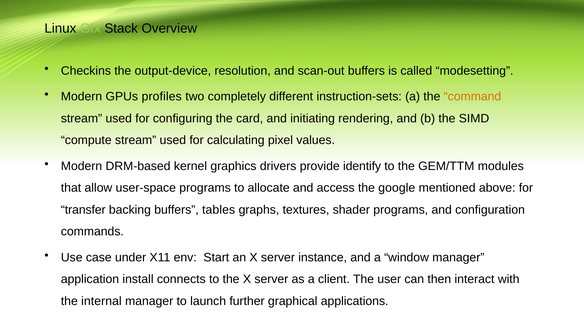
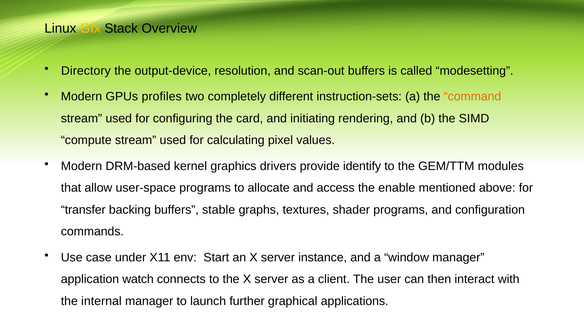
Gfx colour: light green -> yellow (90, 29)
Checkins: Checkins -> Directory (86, 71)
google: google -> enable (397, 188)
tables: tables -> stable (219, 210)
install: install -> watch (138, 280)
